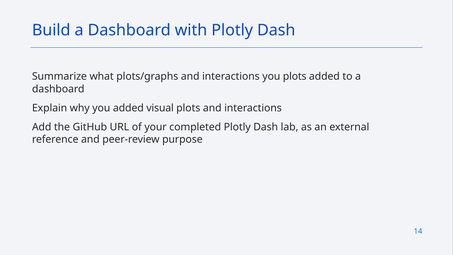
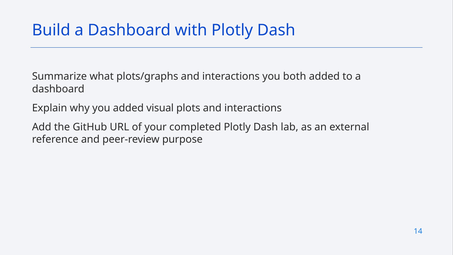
you plots: plots -> both (295, 76)
